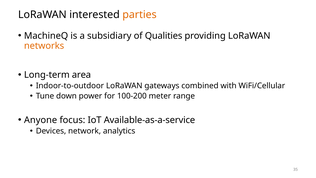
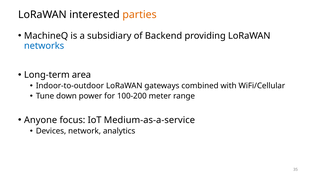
Qualities: Qualities -> Backend (164, 36)
networks colour: orange -> blue (44, 46)
Available-as-a-service: Available-as-a-service -> Medium-as-a-service (149, 120)
